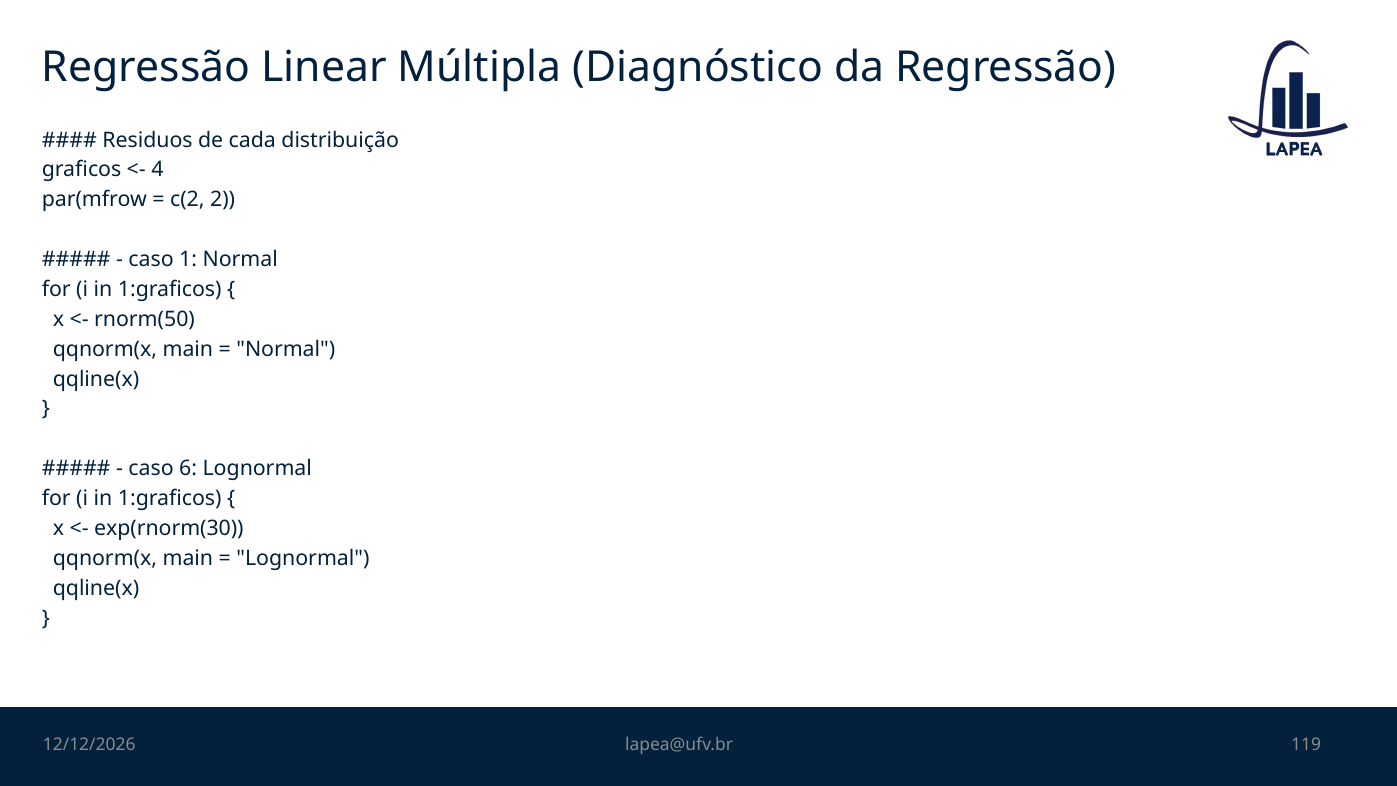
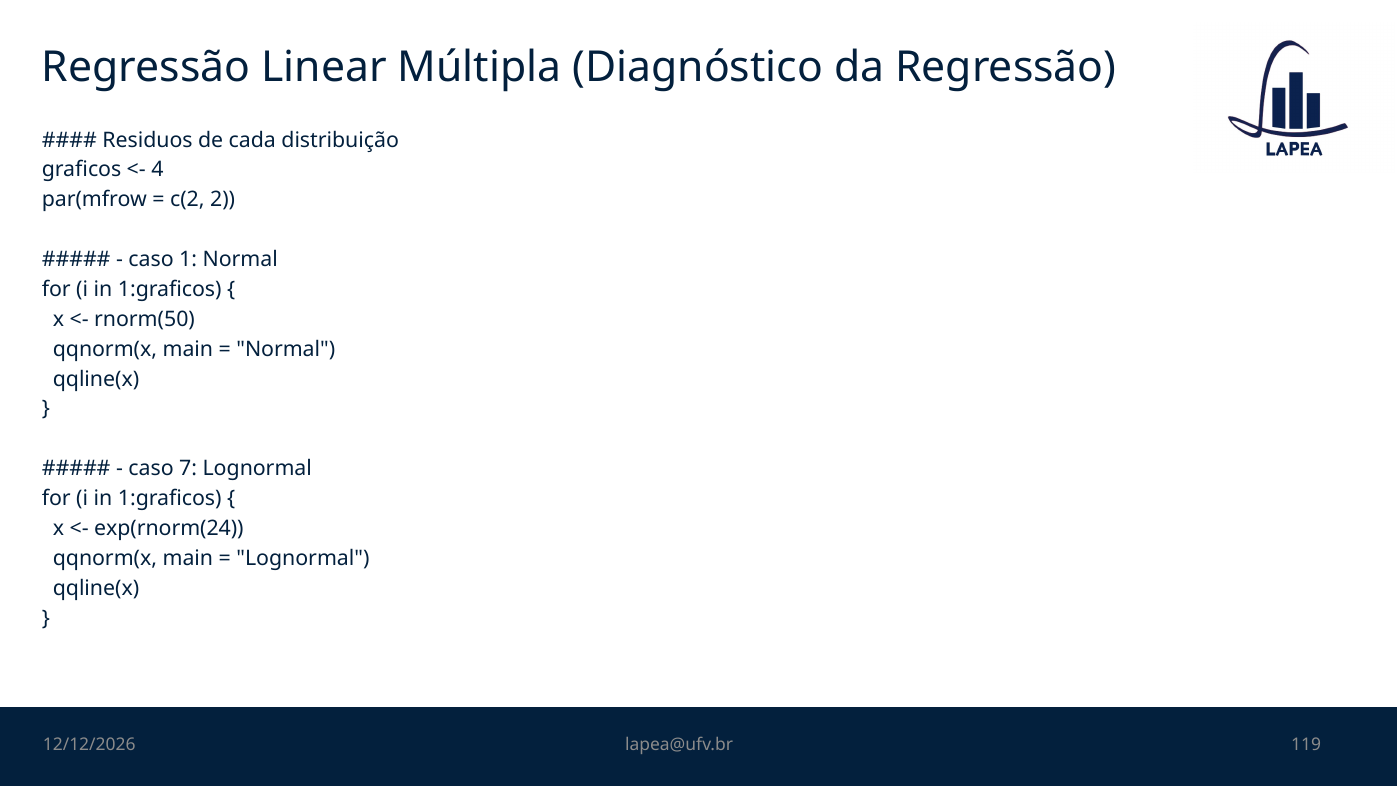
6: 6 -> 7 (188, 468)
exp(rnorm(30: exp(rnorm(30 -> exp(rnorm(24 (169, 528)
